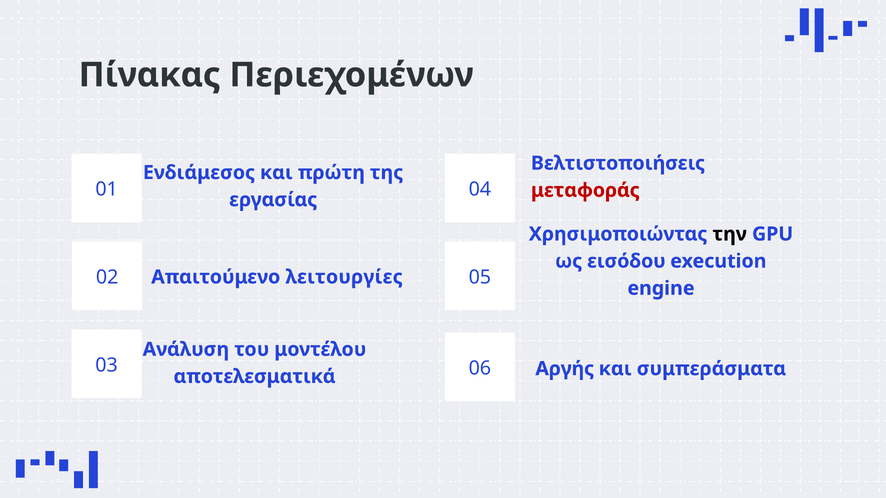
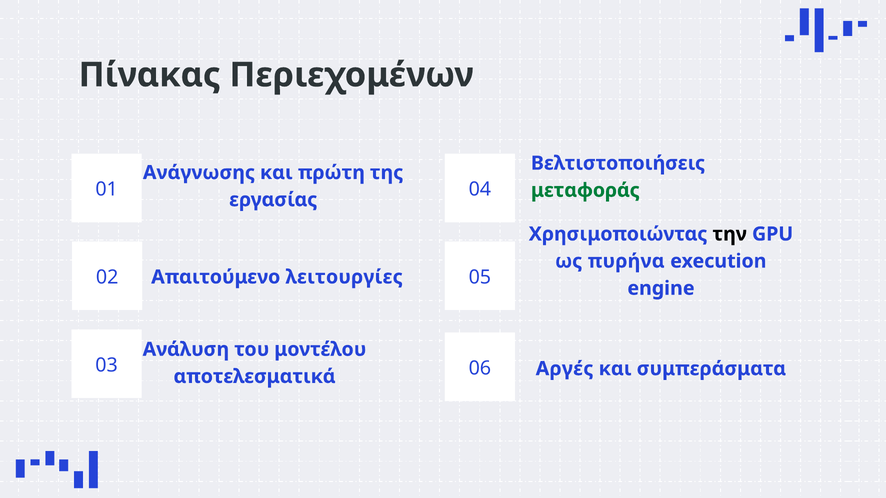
Ενδιάμεσος: Ενδιάμεσος -> Ανάγνωσης (199, 173)
μεταφοράς colour: red -> green (585, 190)
εισόδου: εισόδου -> πυρήνα (626, 261)
Αργής: Αργής -> Αργές (565, 369)
